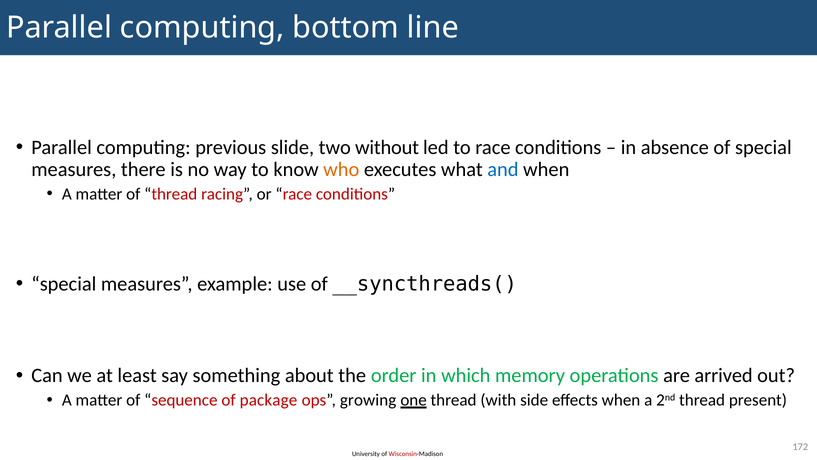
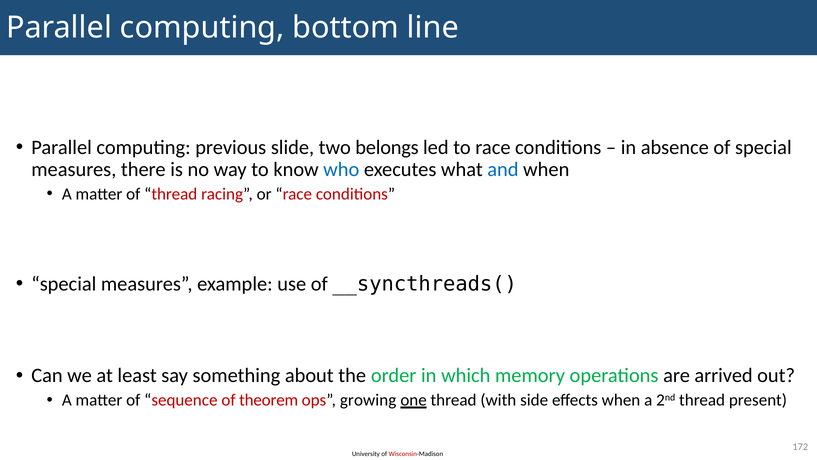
without: without -> belongs (387, 147)
who colour: orange -> blue (341, 169)
package: package -> theorem (269, 400)
